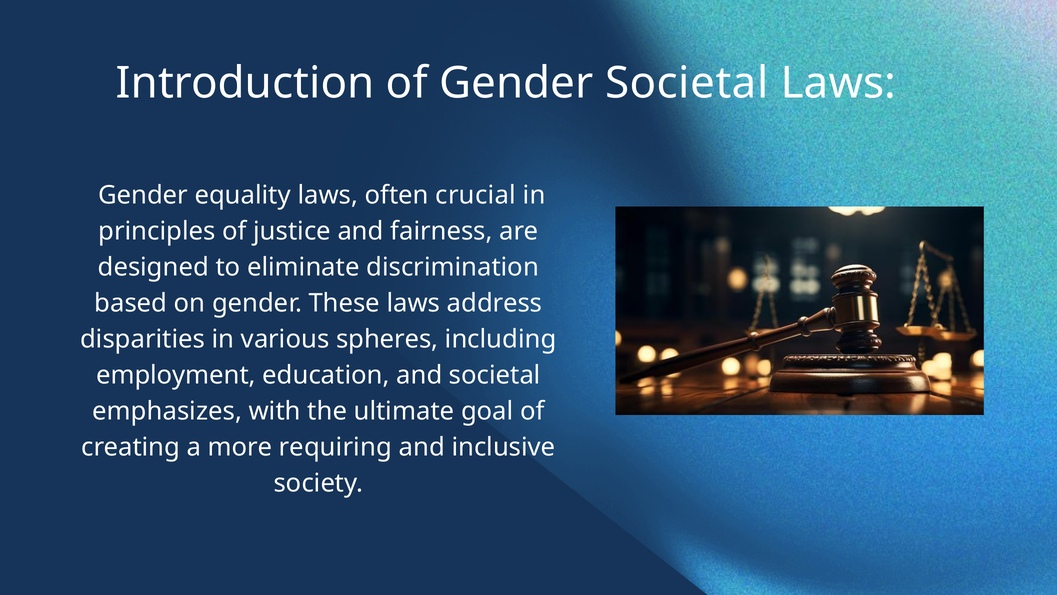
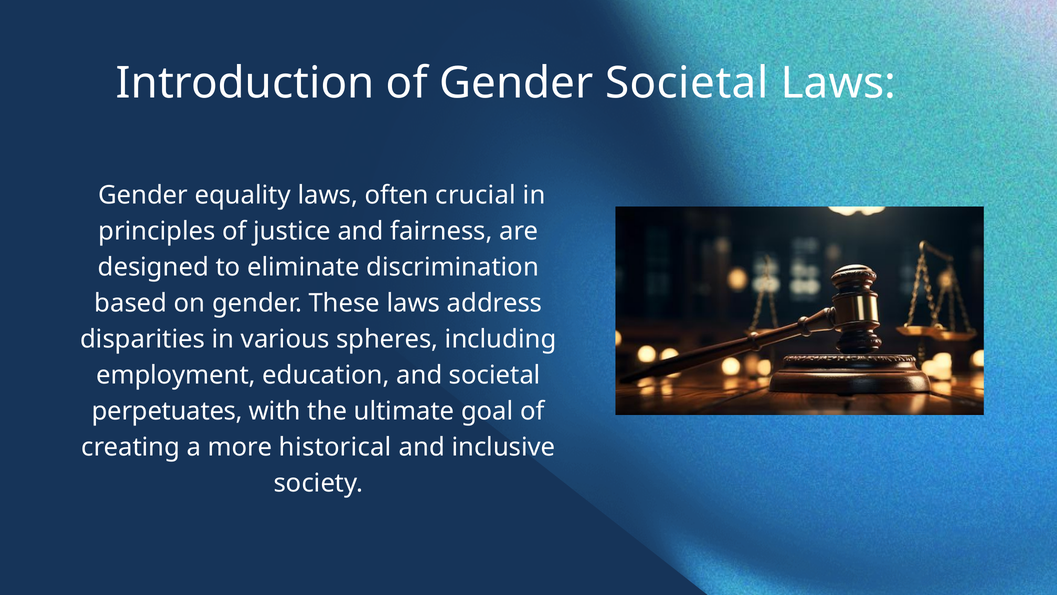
emphasizes: emphasizes -> perpetuates (167, 411)
requiring: requiring -> historical (335, 447)
